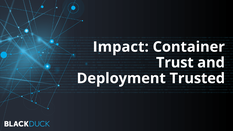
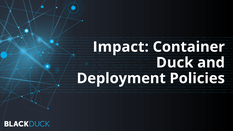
Trust: Trust -> Duck (175, 63)
Trusted: Trusted -> Policies (197, 78)
